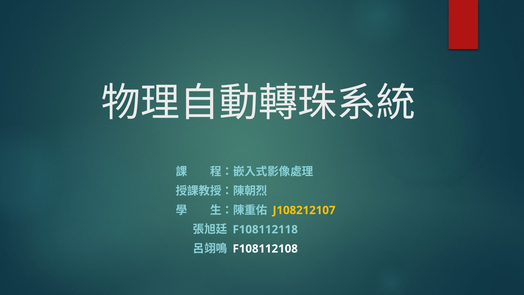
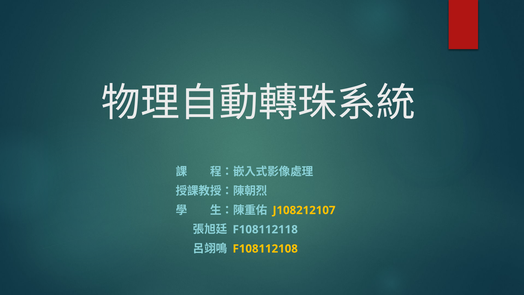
F108112108 colour: white -> yellow (265, 249)
